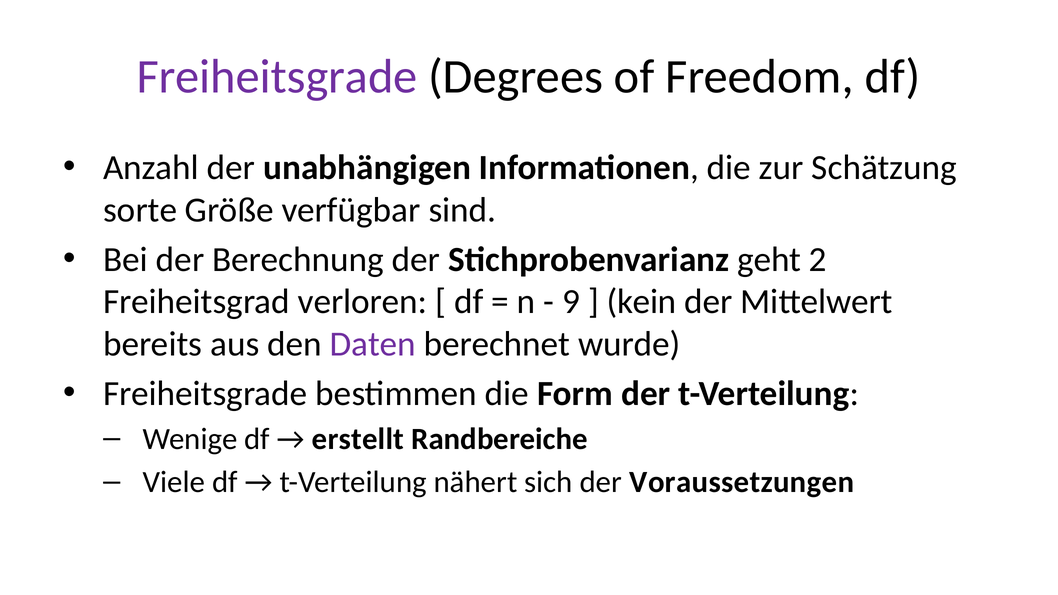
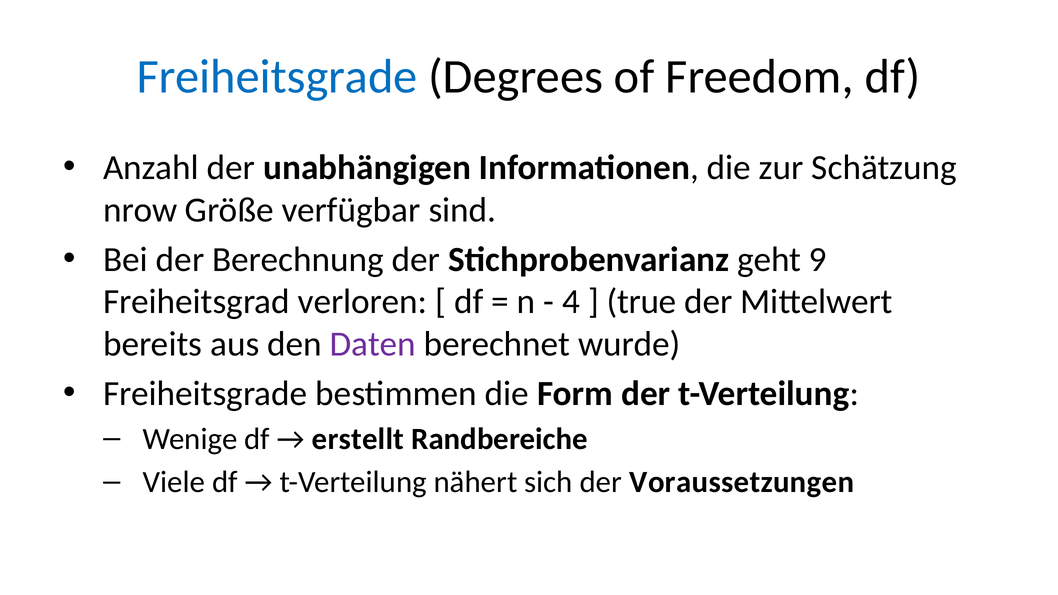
Freiheitsgrade colour: purple -> blue (277, 77)
sorte: sorte -> nrow (140, 210)
2: 2 -> 9 (818, 259)
9: 9 -> 4 (571, 302)
kein: kein -> true (642, 302)
